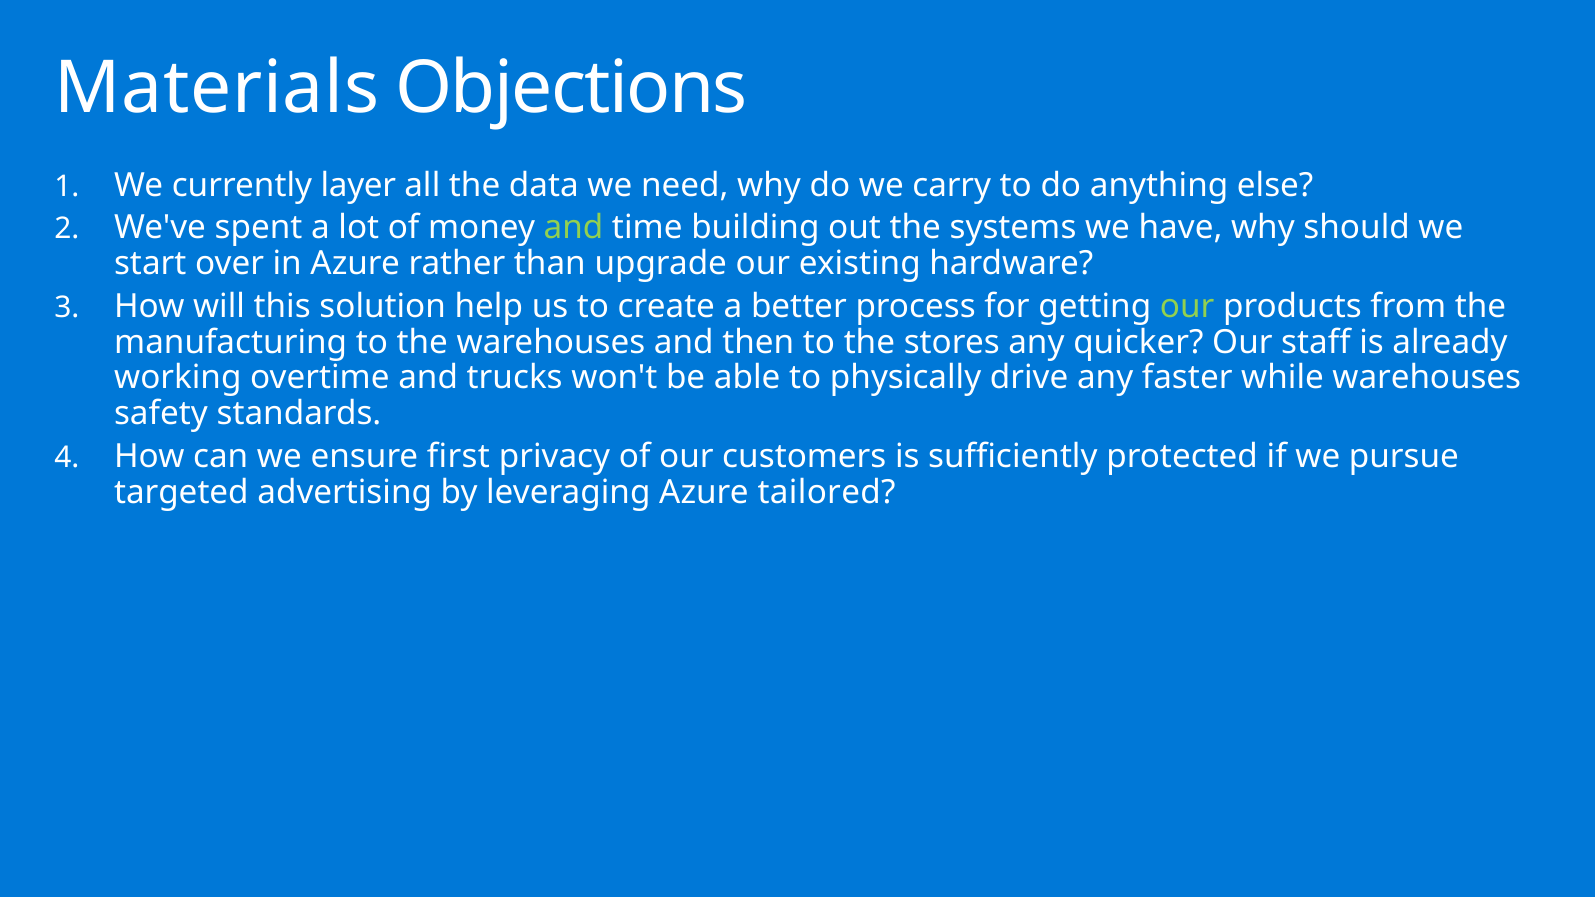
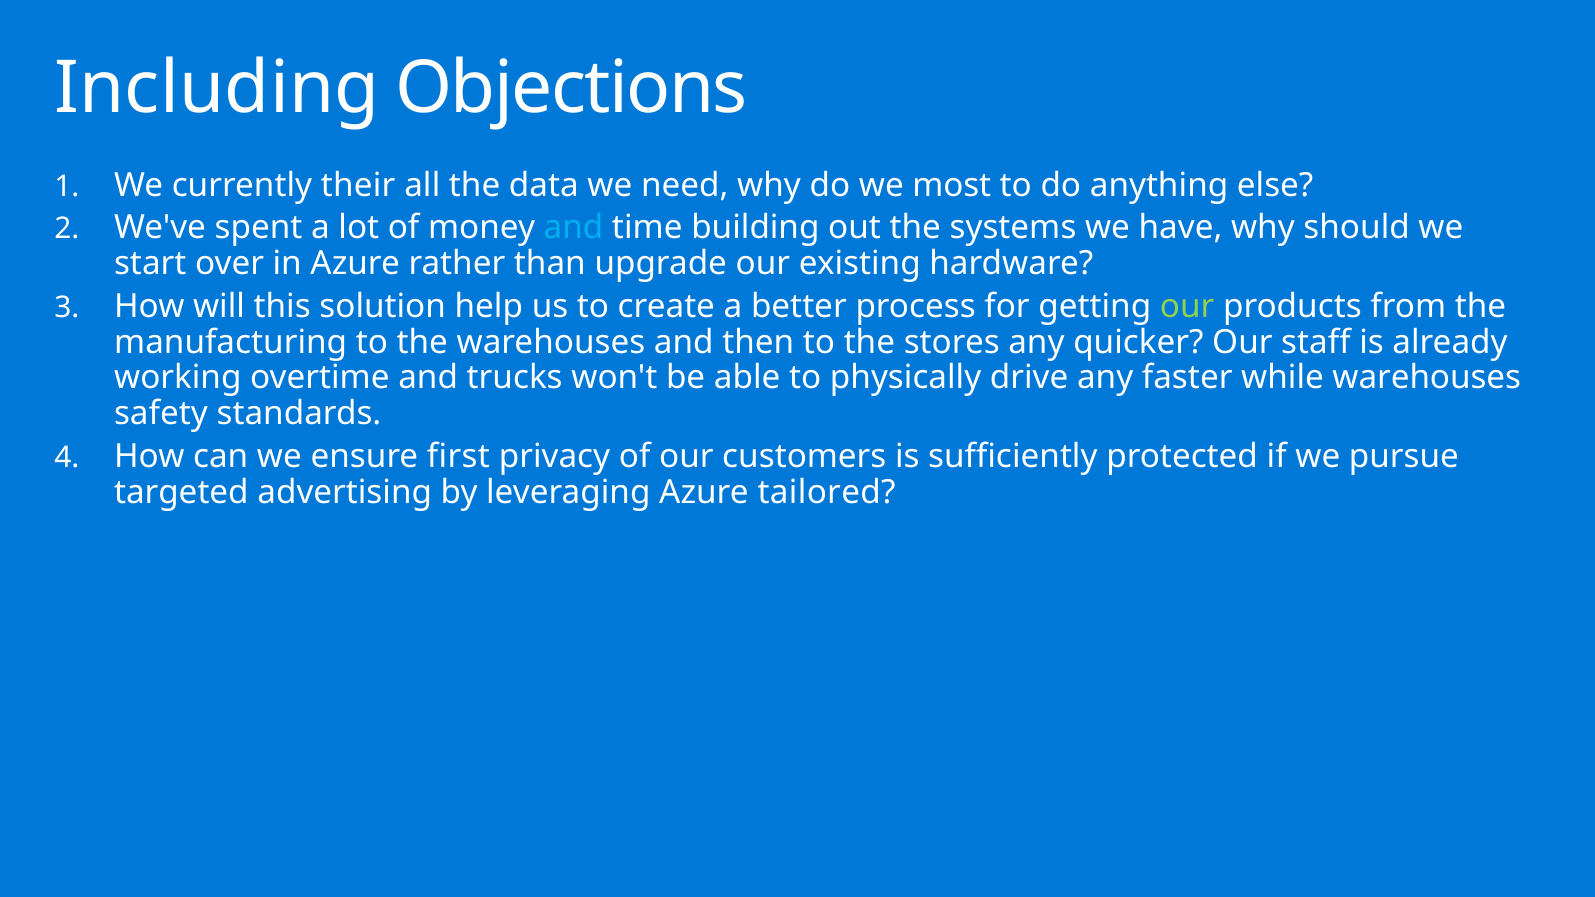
Materials: Materials -> Including (217, 89)
layer: layer -> their (358, 185)
carry: carry -> most (952, 185)
and colour: light green -> light blue (573, 228)
